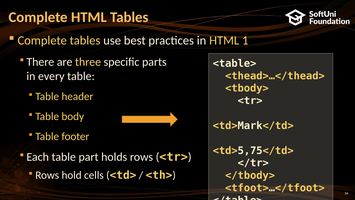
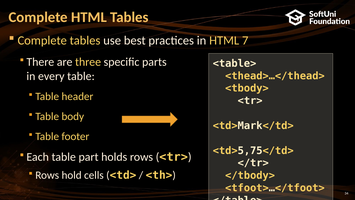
1: 1 -> 7 (245, 41)
